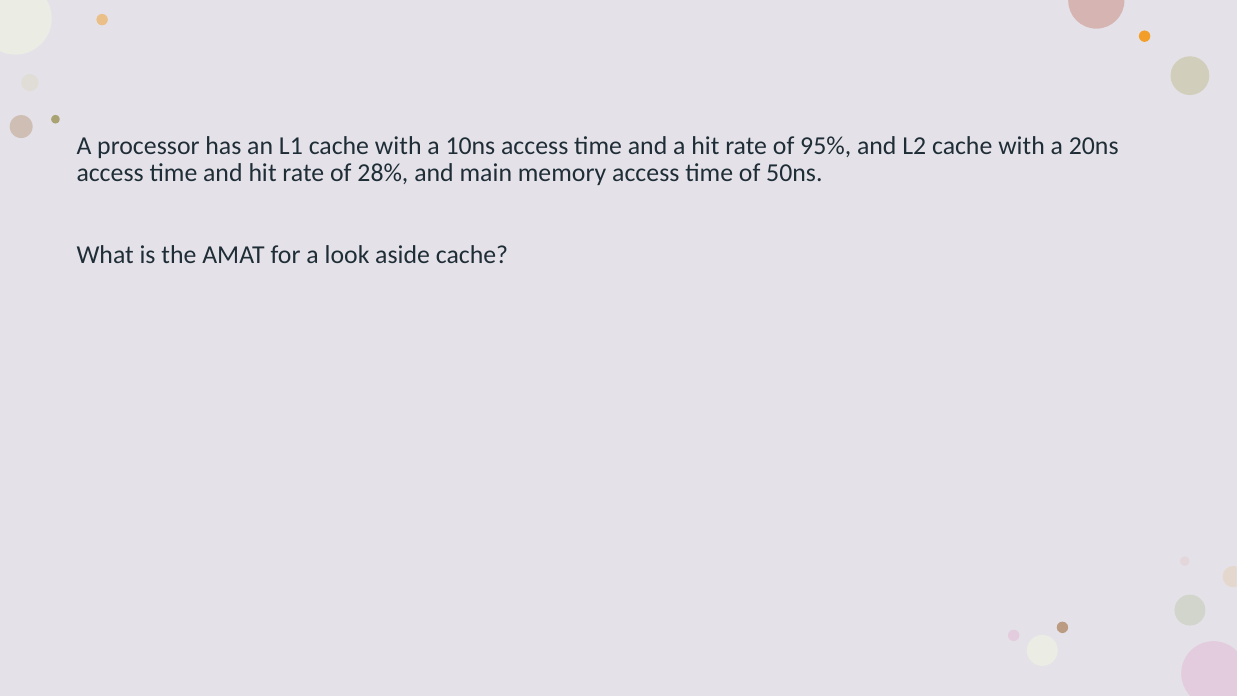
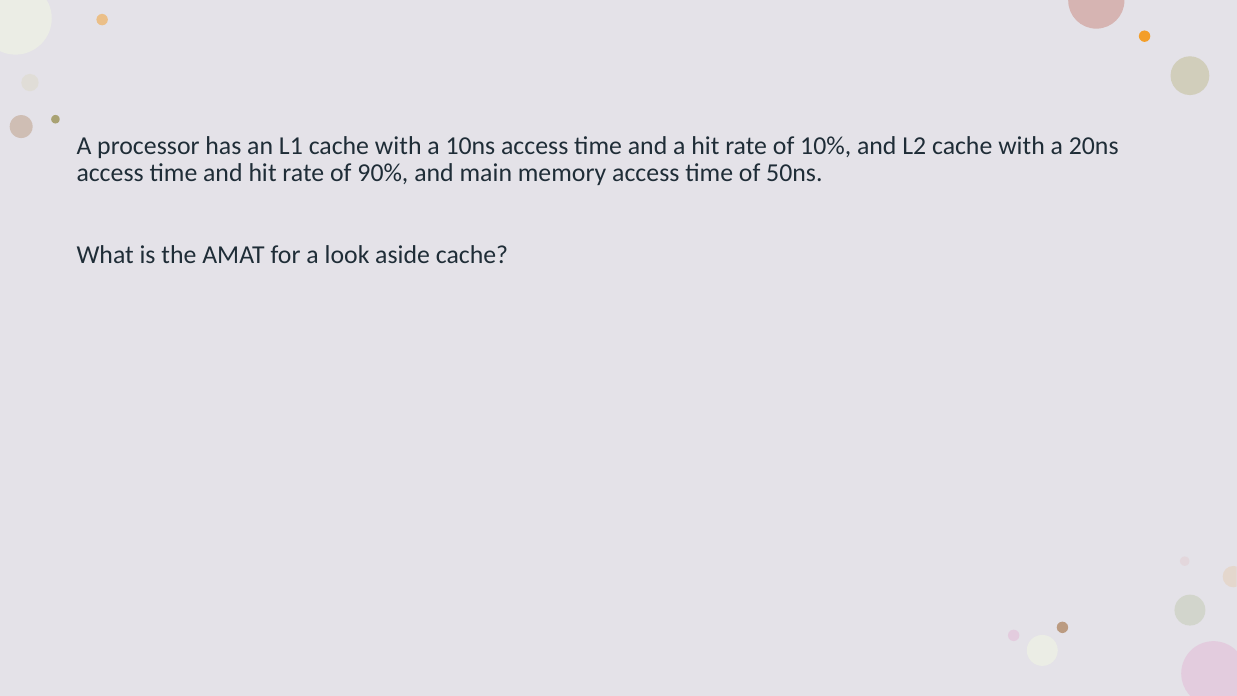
95%: 95% -> 10% (826, 146)
28%: 28% -> 90% (383, 173)
